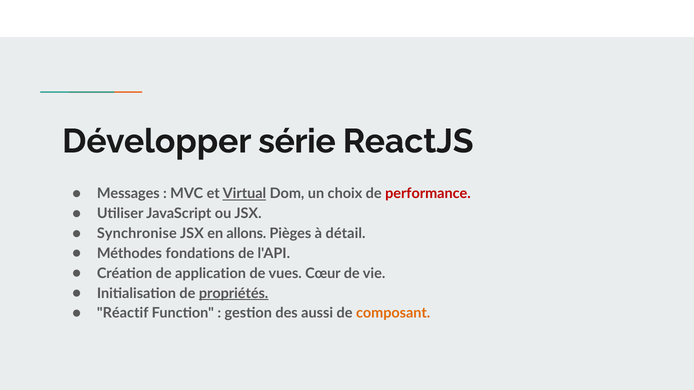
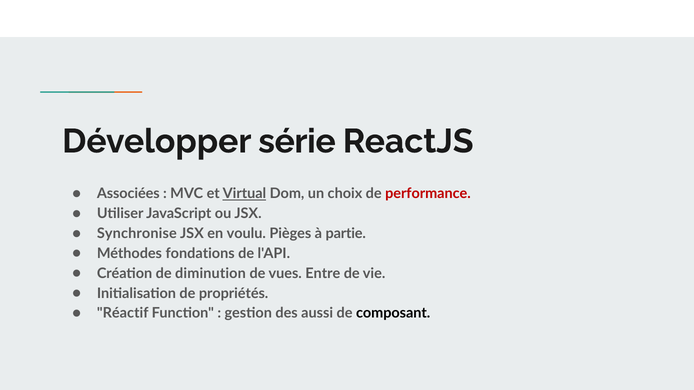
Messages: Messages -> Associées (128, 194)
allons: allons -> voulu (246, 234)
détail: détail -> partie (346, 234)
application: application -> diminution (210, 274)
Cœur: Cœur -> Entre (323, 274)
propriétés underline: present -> none (234, 294)
composant colour: orange -> black (393, 314)
